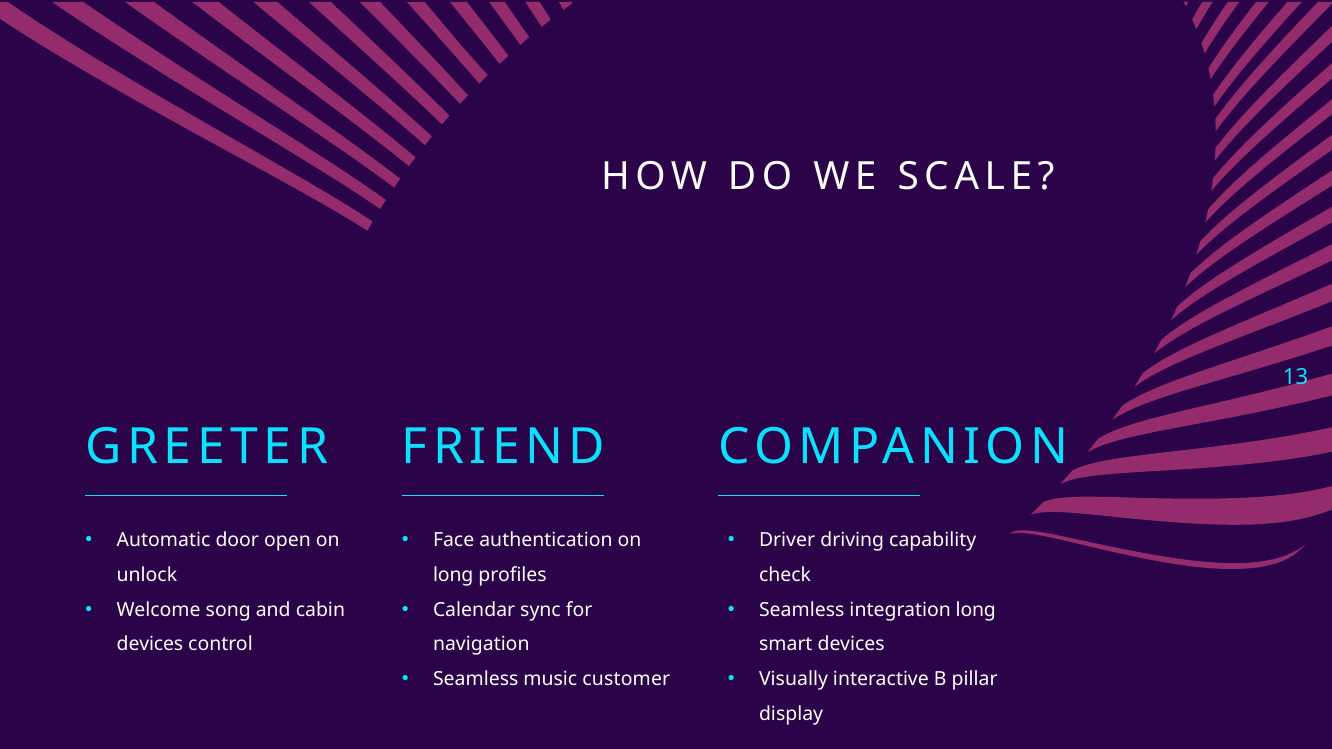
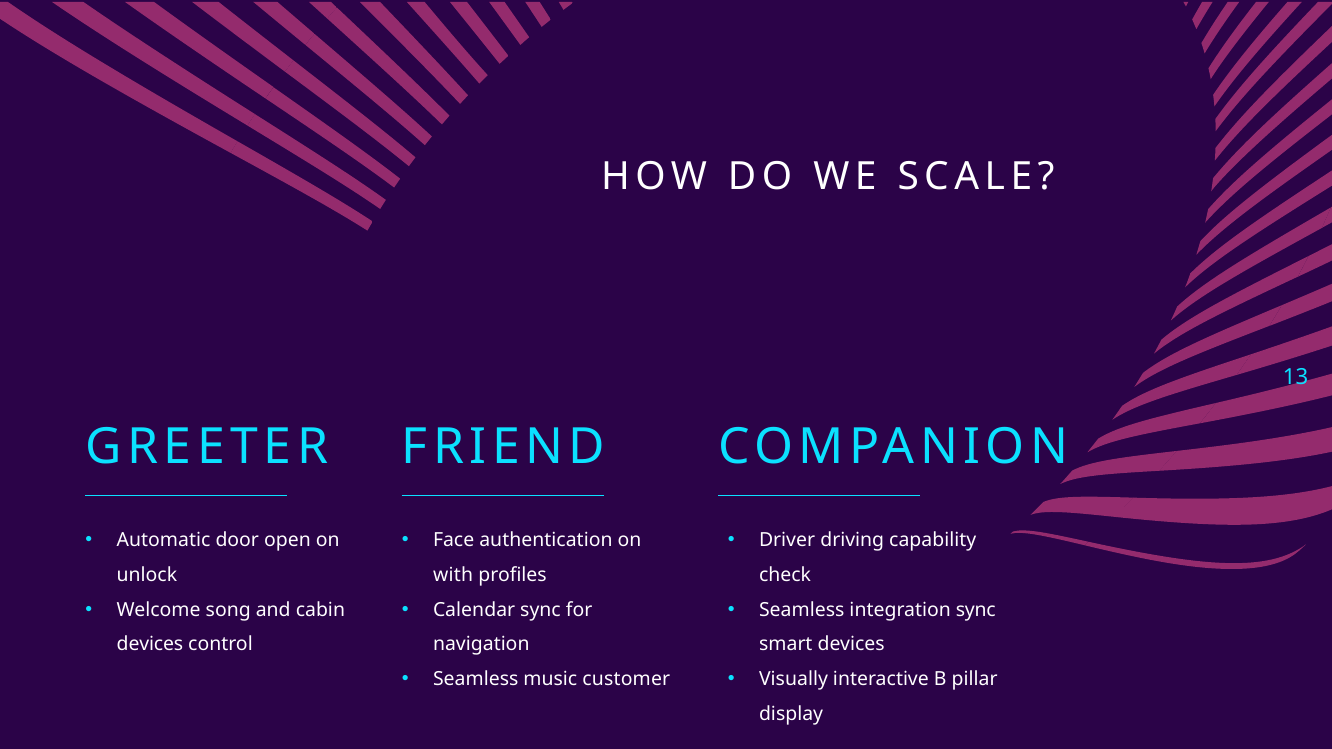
long: long -> with (453, 575)
integration long: long -> sync (976, 610)
